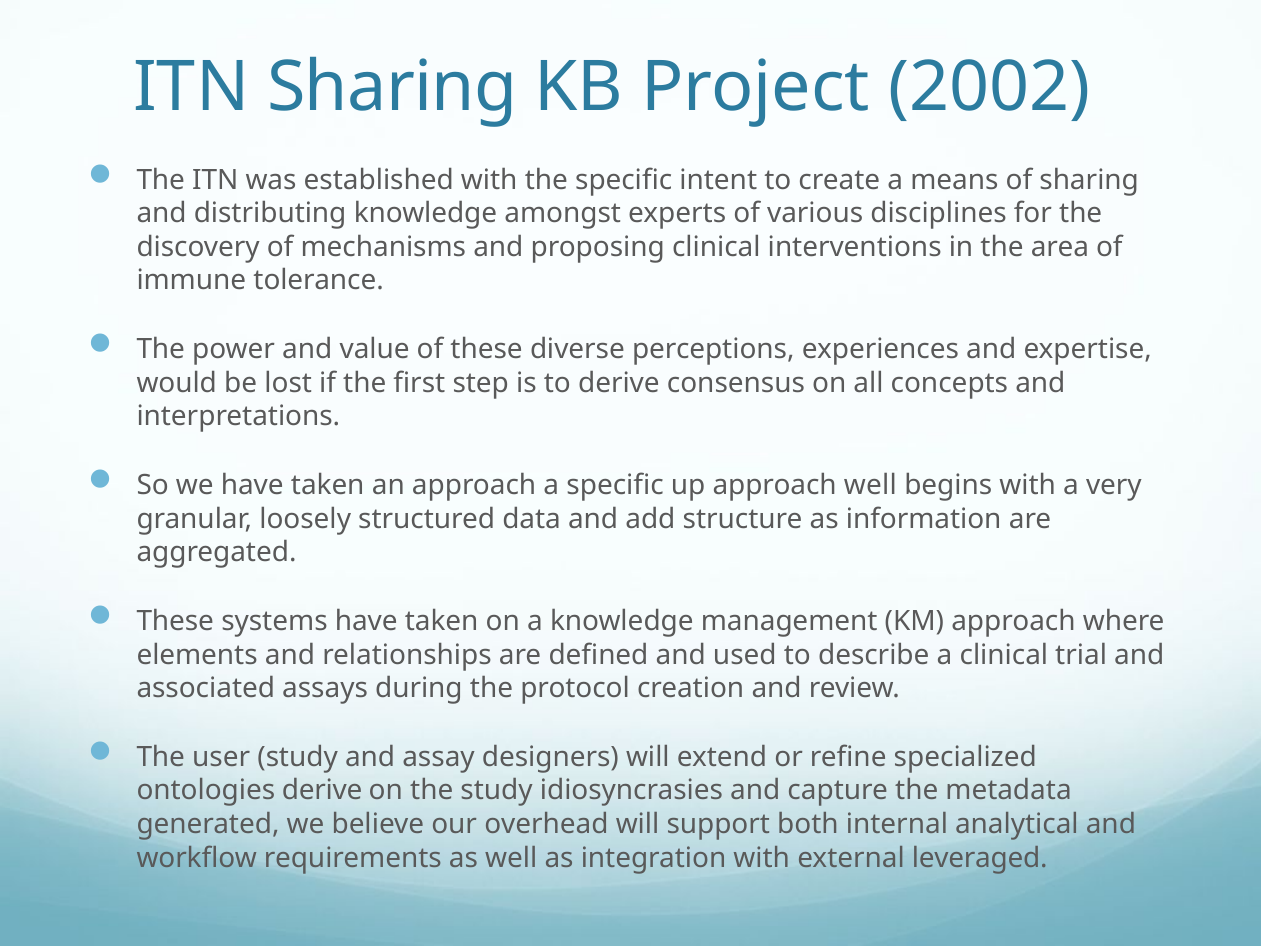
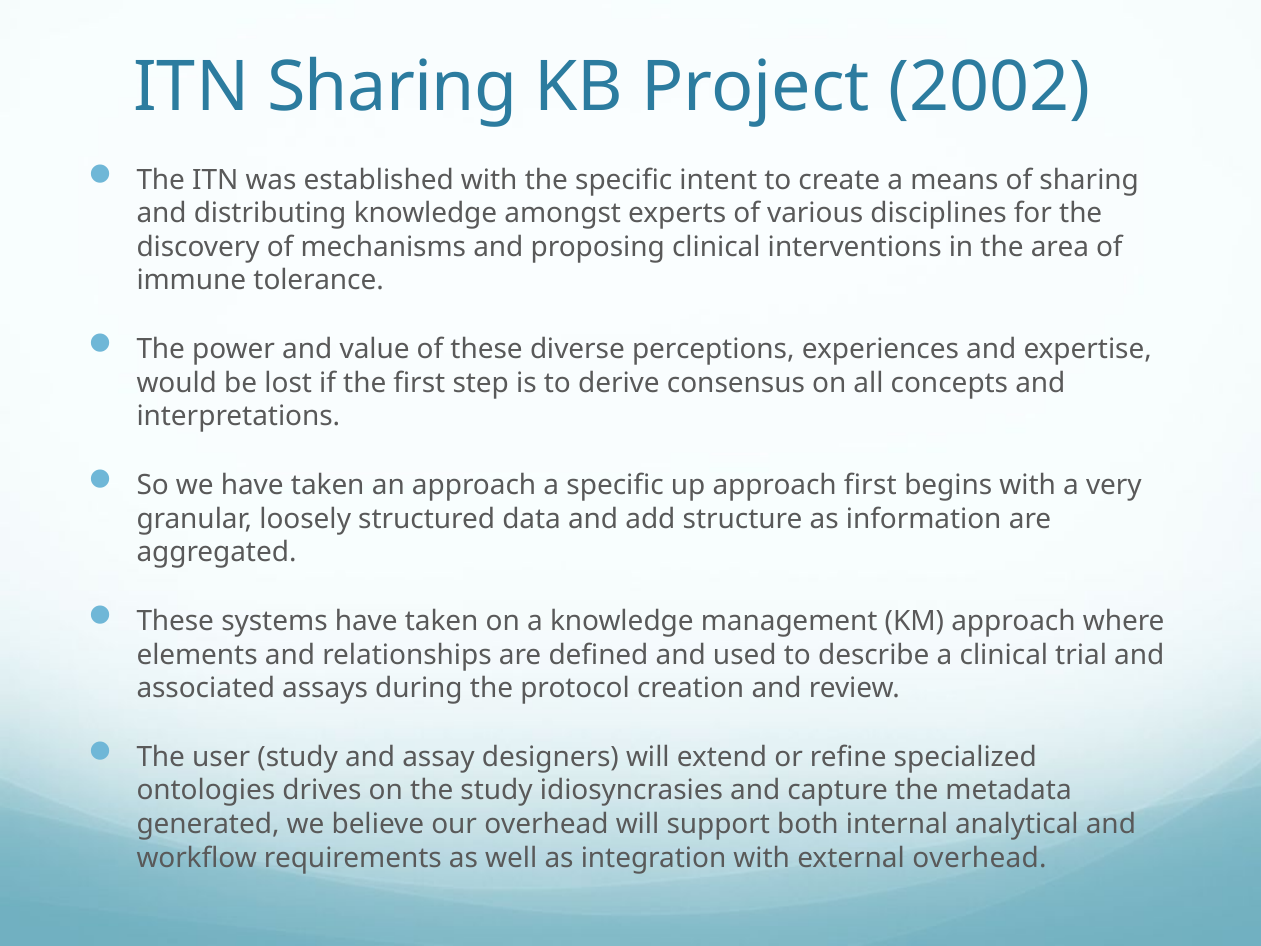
approach well: well -> first (870, 485)
ontologies derive: derive -> drives (322, 791)
external leveraged: leveraged -> overhead (979, 858)
